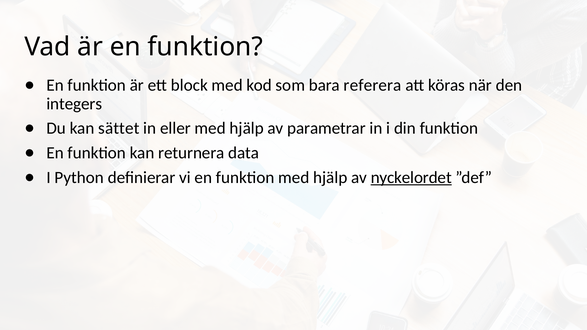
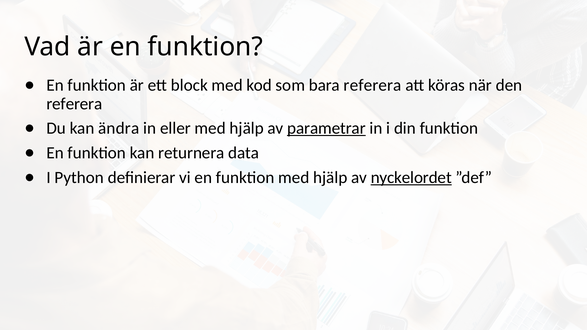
integers: integers -> referera (74, 104)
sättet: sättet -> ändra (119, 128)
parametrar underline: none -> present (326, 128)
